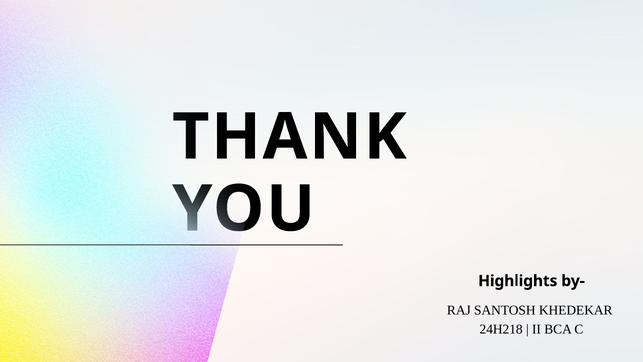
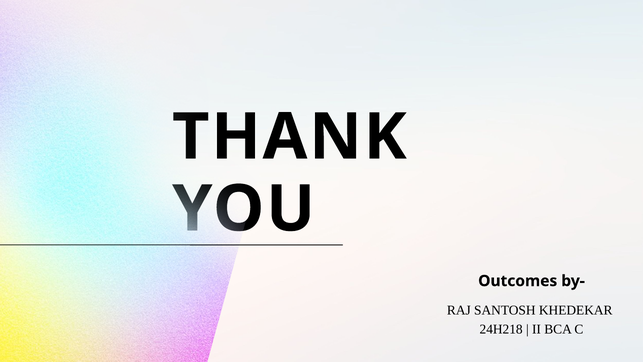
Highlights: Highlights -> Outcomes (518, 281)
